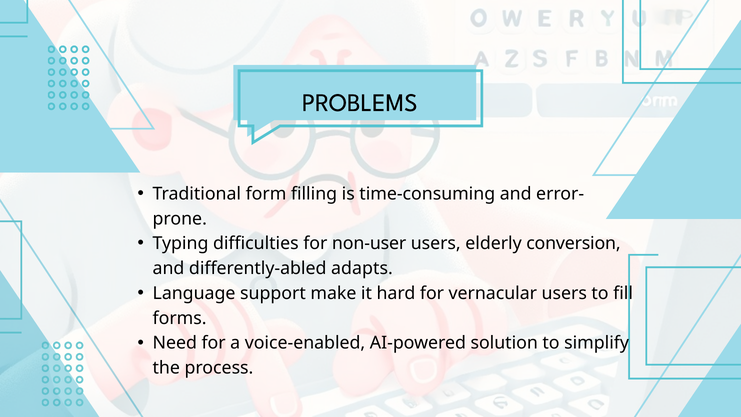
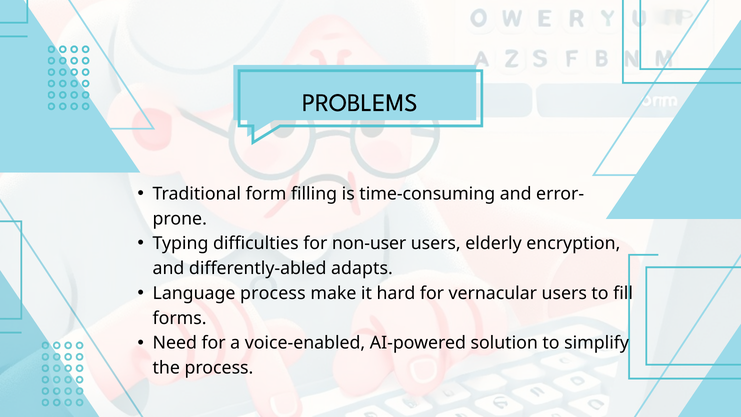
conversion: conversion -> encryption (573, 243)
Language support: support -> process (273, 293)
